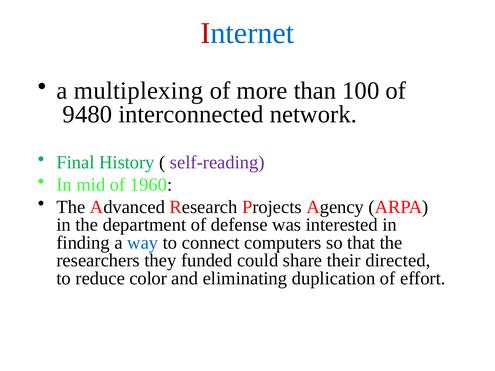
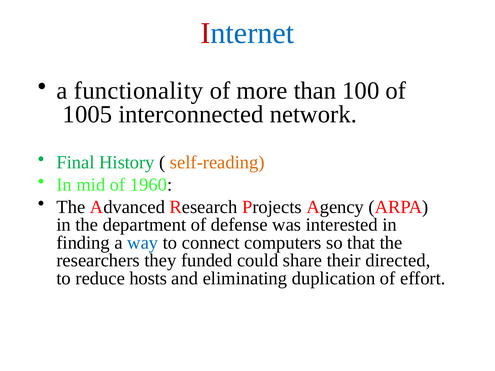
multiplexing: multiplexing -> functionality (139, 91)
9480: 9480 -> 1005 (87, 115)
self-reading colour: purple -> orange (217, 162)
color: color -> hosts (148, 278)
